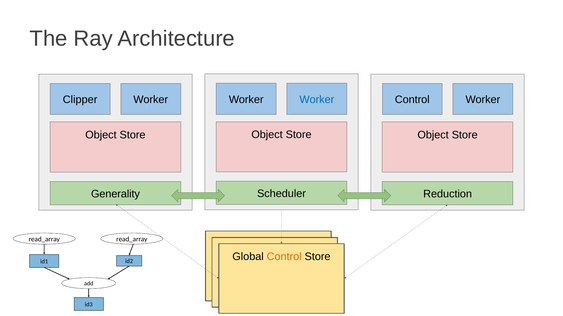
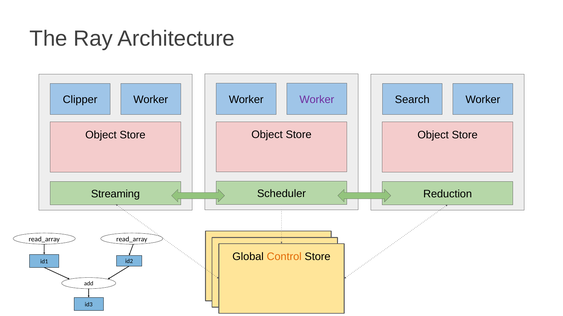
Worker colour: blue -> purple (317, 100)
Control: Control -> Search (412, 100)
Generality: Generality -> Streaming (115, 194)
